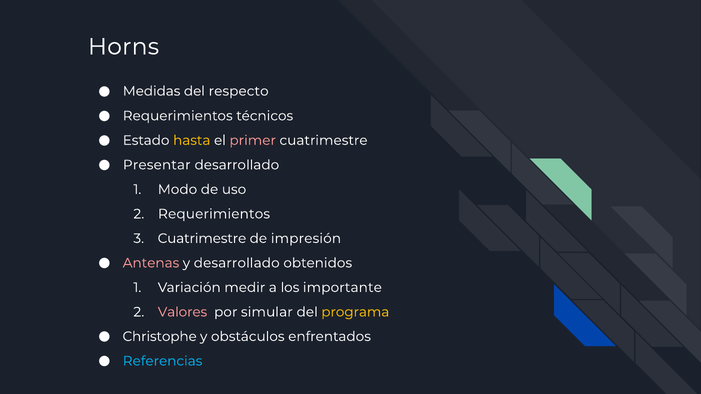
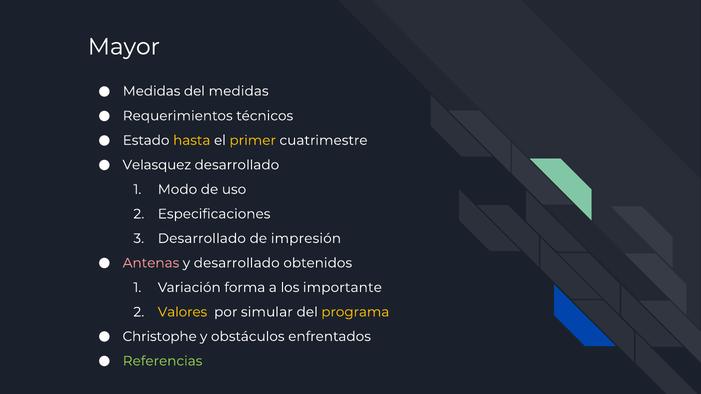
Horns: Horns -> Mayor (124, 47)
del respecto: respecto -> medidas (239, 91)
primer colour: pink -> yellow (253, 140)
Presentar: Presentar -> Velasquez (157, 165)
Requerimientos: Requerimientos -> Especificaciones (214, 214)
Cuatrimestre: Cuatrimestre -> Desarrollado (202, 239)
medir: medir -> forma (245, 288)
Valores colour: pink -> yellow (182, 312)
Referencias colour: light blue -> light green (163, 361)
